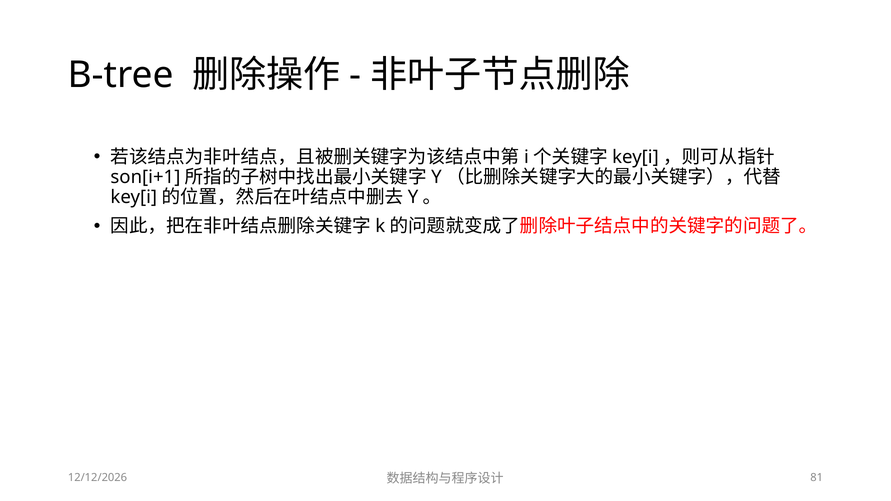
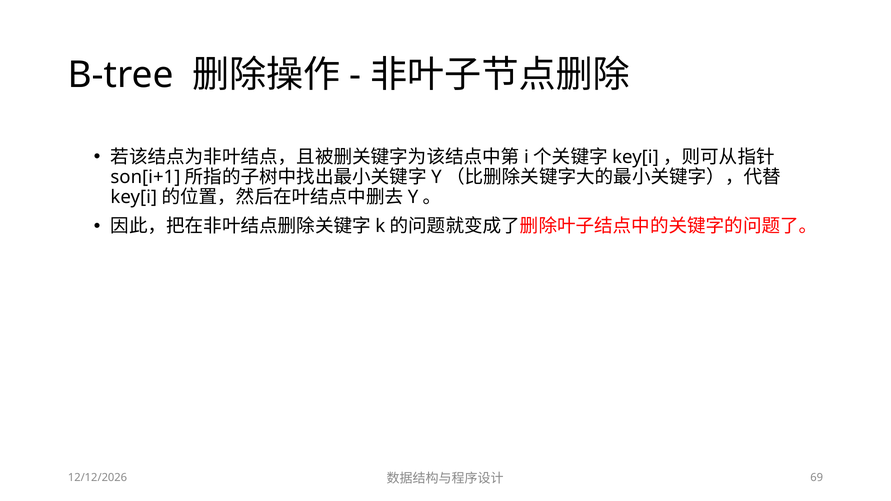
81: 81 -> 69 (817, 478)
